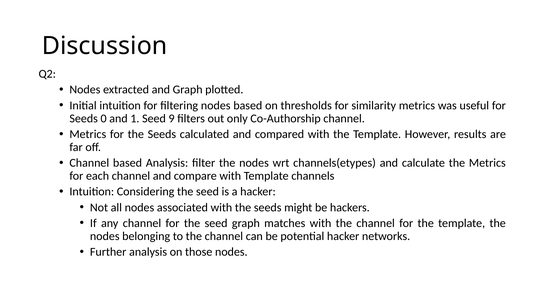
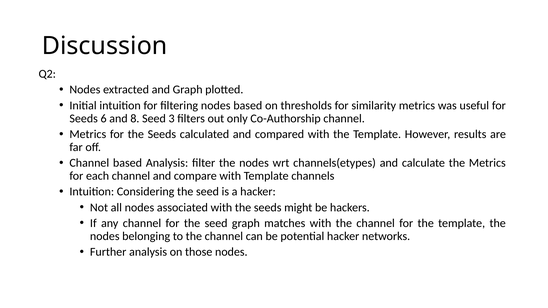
0: 0 -> 6 (104, 119)
1: 1 -> 8 (135, 119)
9: 9 -> 3 (172, 119)
